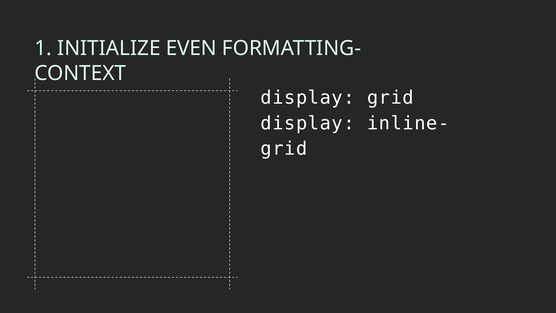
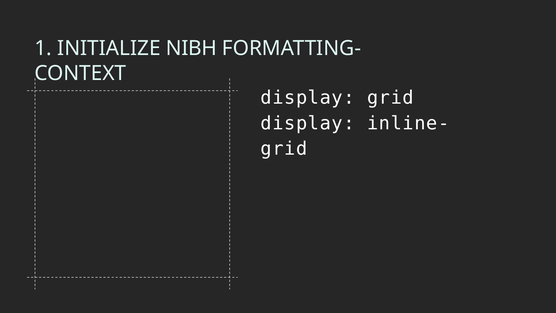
EVEN: EVEN -> NIBH (191, 48)
